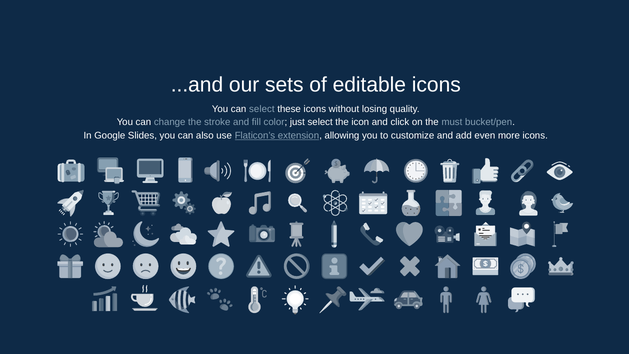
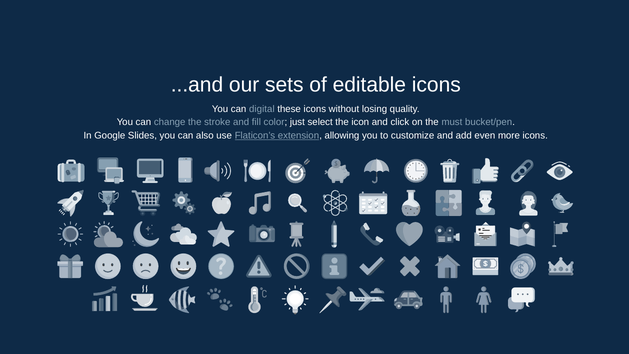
can select: select -> digital (262, 109)
